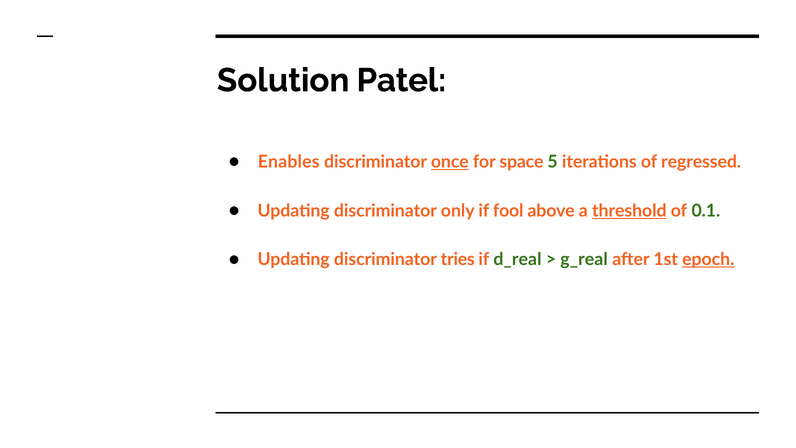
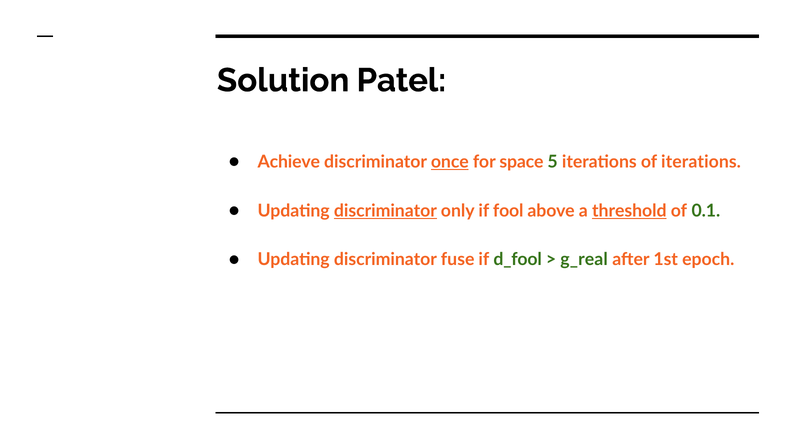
Enables: Enables -> Achieve (289, 162)
of regressed: regressed -> iterations (701, 162)
discriminator underline: none -> present (385, 211)
tries: tries -> fuse (458, 259)
d_real: d_real -> d_fool (518, 259)
epoch underline: present -> none (708, 259)
